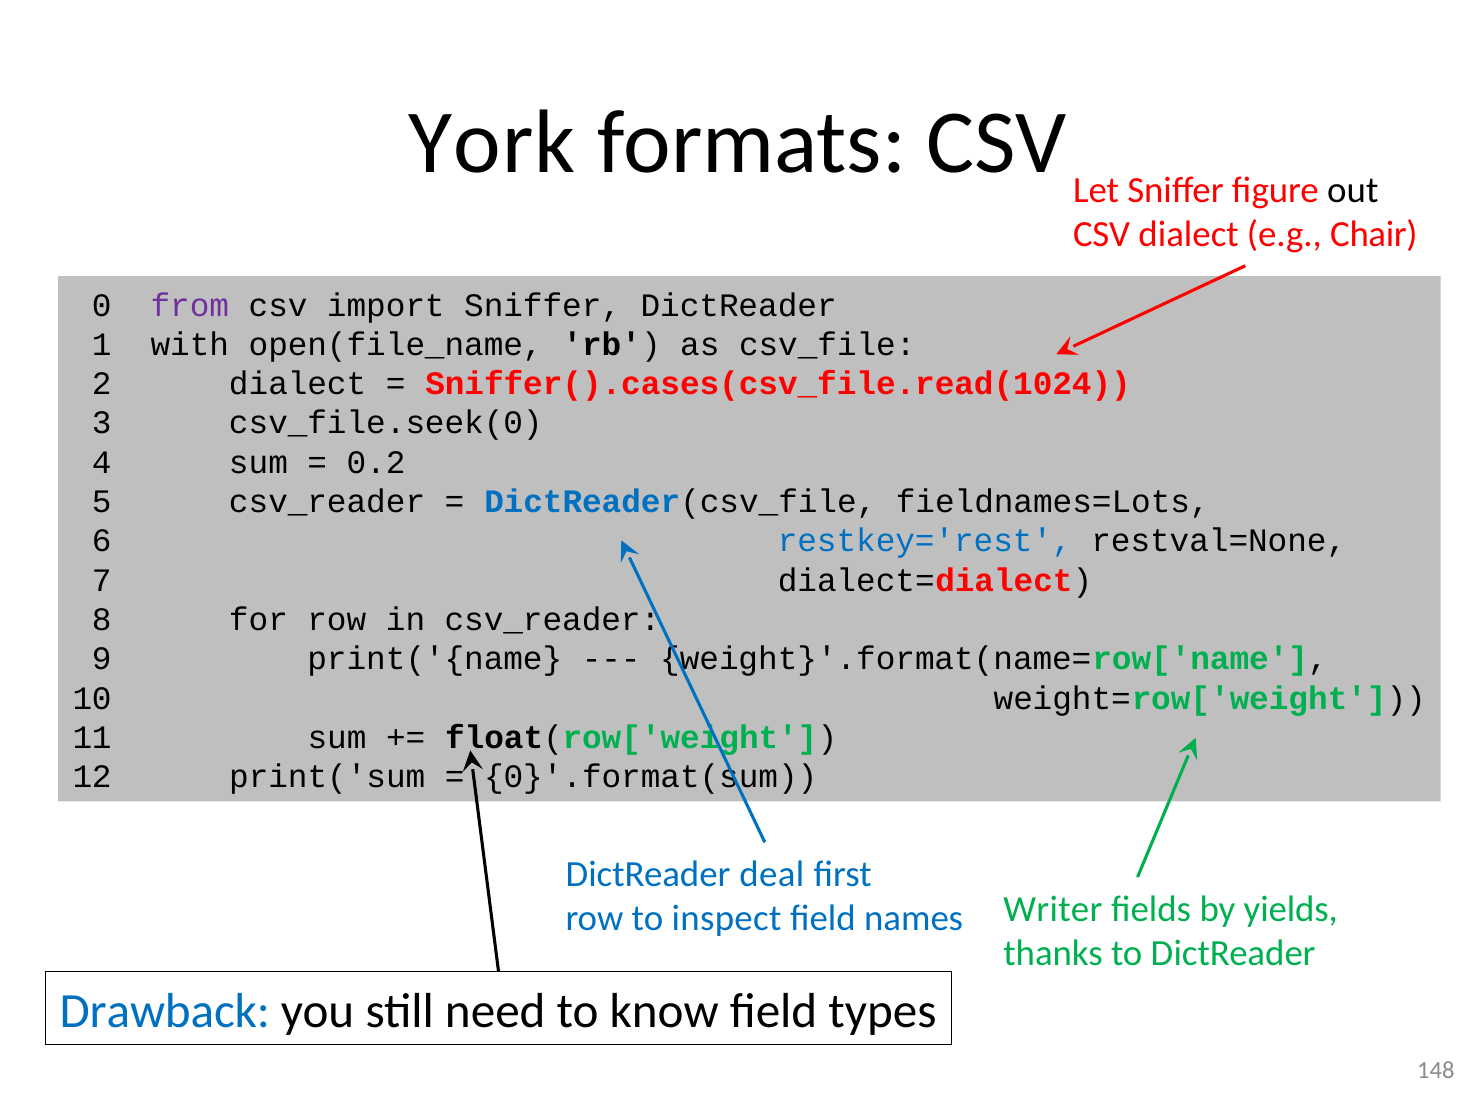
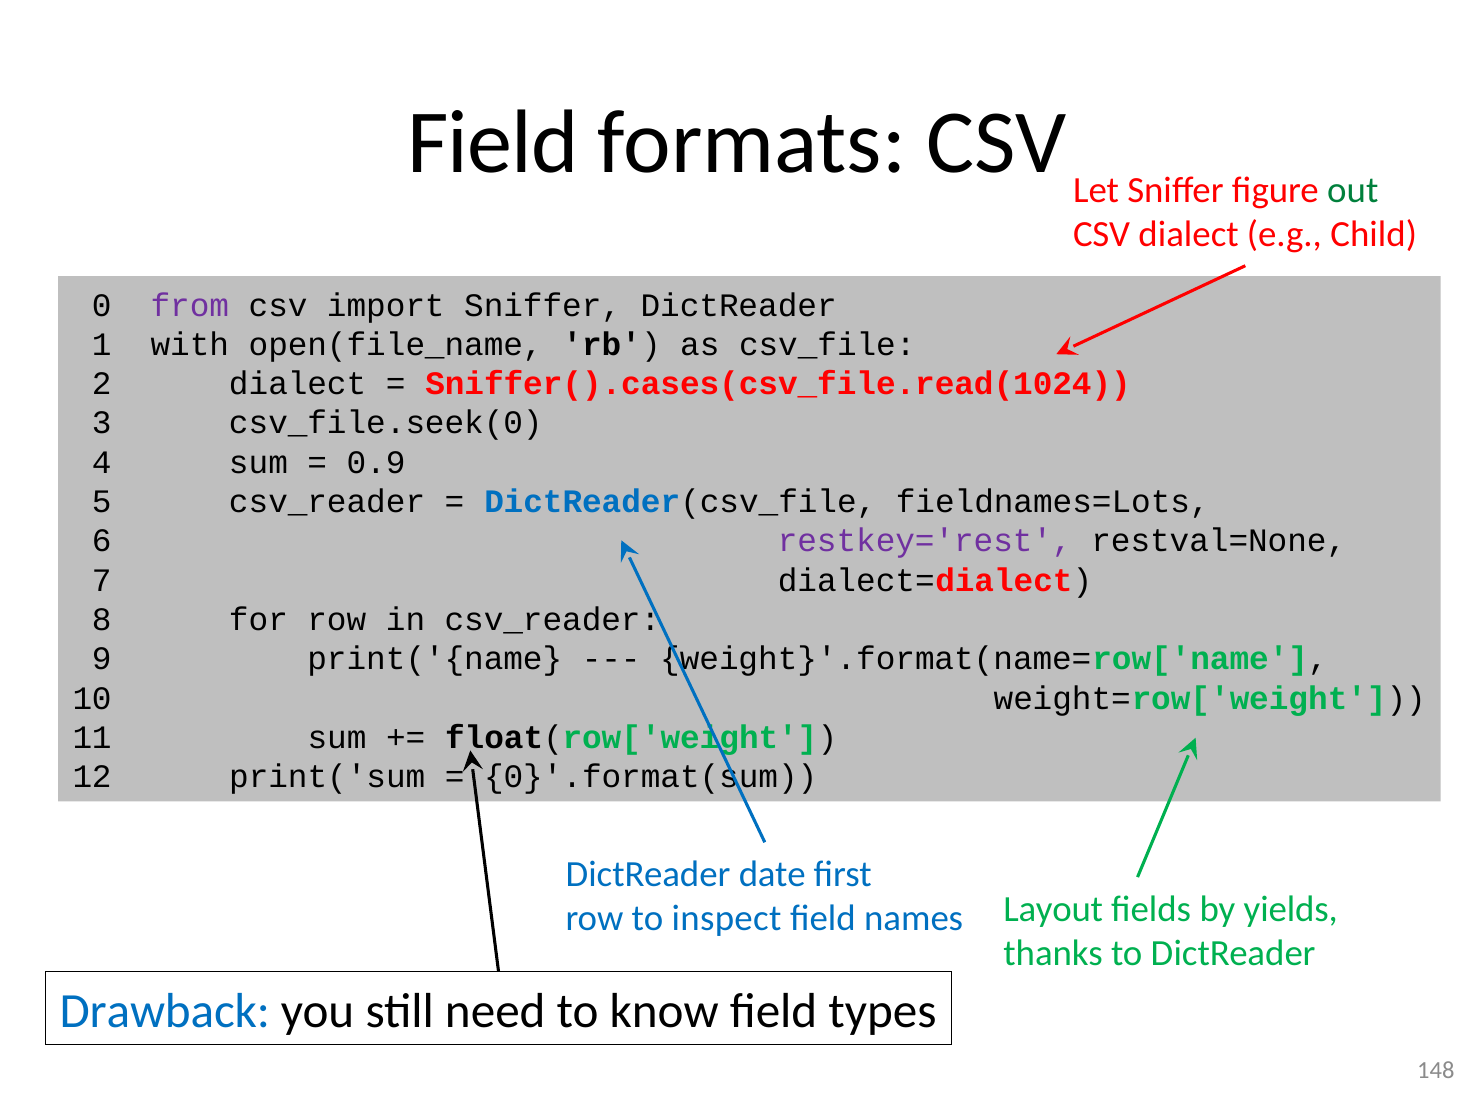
York: York -> Field (493, 143)
out colour: black -> green (1353, 190)
Chair: Chair -> Child (1374, 234)
0.2: 0.2 -> 0.9 (376, 463)
restkey='rest colour: blue -> purple (925, 541)
deal: deal -> date (772, 874)
Writer: Writer -> Layout (1053, 909)
